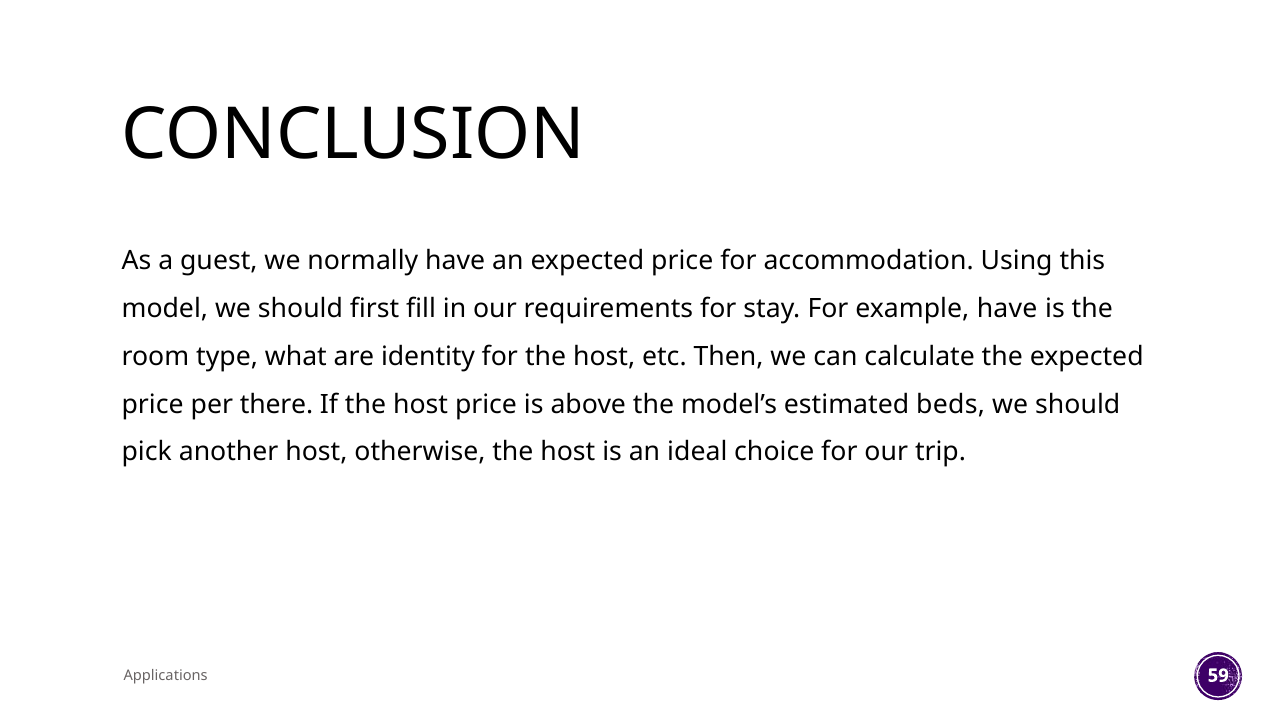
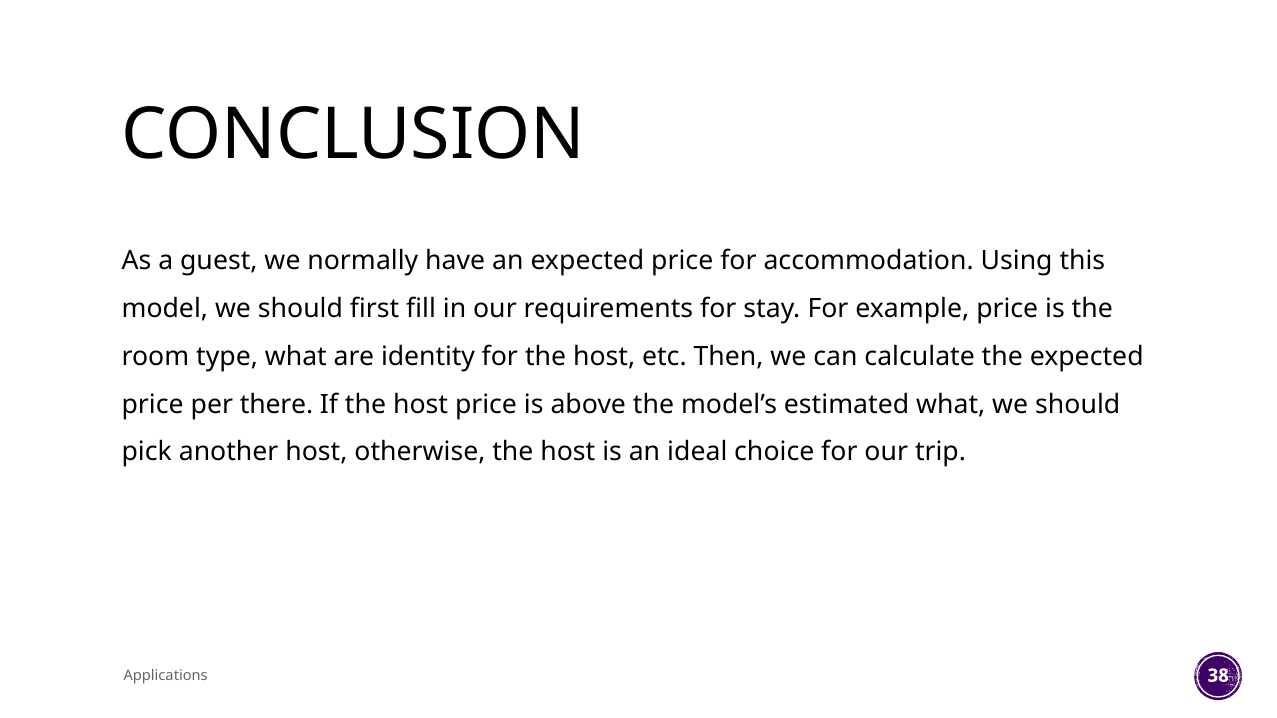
example have: have -> price (1007, 309)
estimated beds: beds -> what (951, 404)
59: 59 -> 38 (1218, 676)
